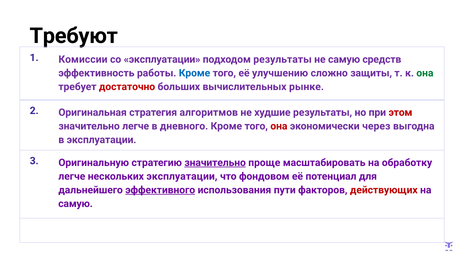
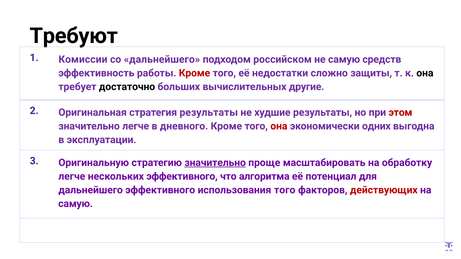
со эксплуатации: эксплуатации -> дальнейшего (162, 59)
подходом результаты: результаты -> российском (283, 59)
Кроме colour: blue -> red (194, 73)
улучшению: улучшению -> недостатки (280, 73)
она colour: green -> black (425, 73)
достаточно colour: red -> black (127, 87)
рынке: рынке -> другие (307, 87)
стратегия алгоритмов: алгоритмов -> результаты (209, 113)
через: через -> одних (376, 126)
нескольких эксплуатации: эксплуатации -> эффективного (182, 177)
фондовом: фондовом -> алгоритма (264, 177)
эффективного underline: present -> none (160, 190)
использования пути: пути -> того (285, 190)
